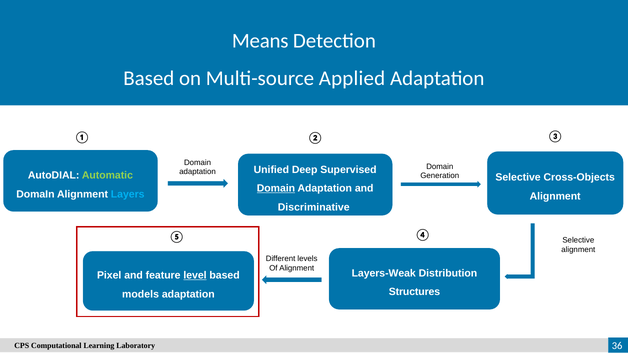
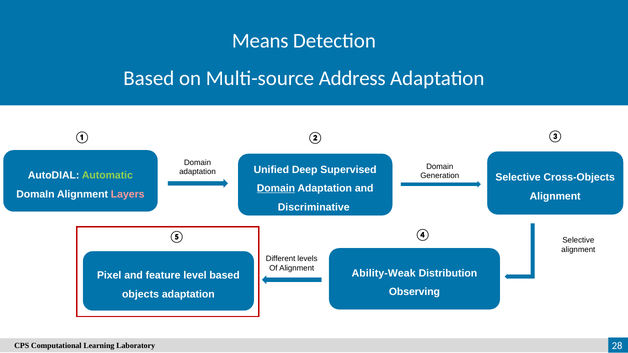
Applied: Applied -> Address (352, 79)
Layers colour: light blue -> pink (128, 194)
Layers-Weak: Layers-Weak -> Ability-Weak (384, 273)
level underline: present -> none (195, 276)
Structures: Structures -> Observing (414, 292)
models: models -> objects (141, 294)
36: 36 -> 28 (617, 346)
